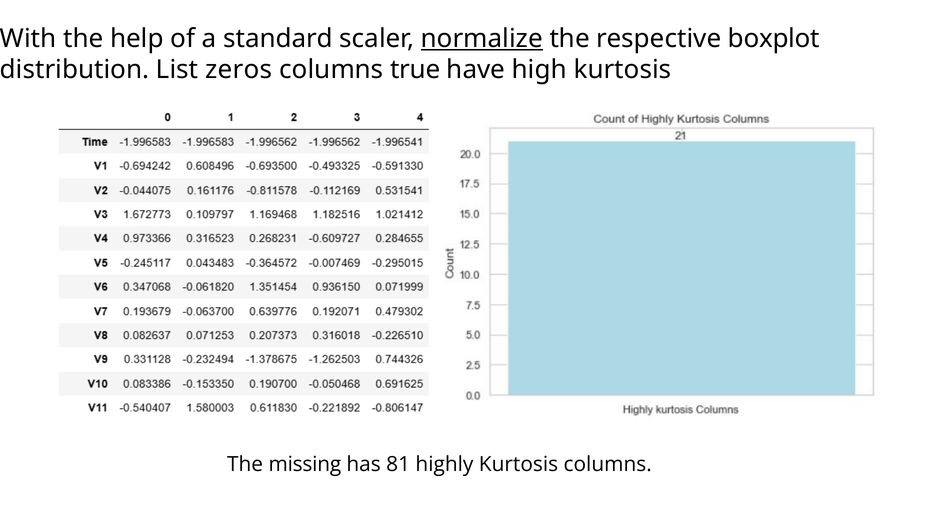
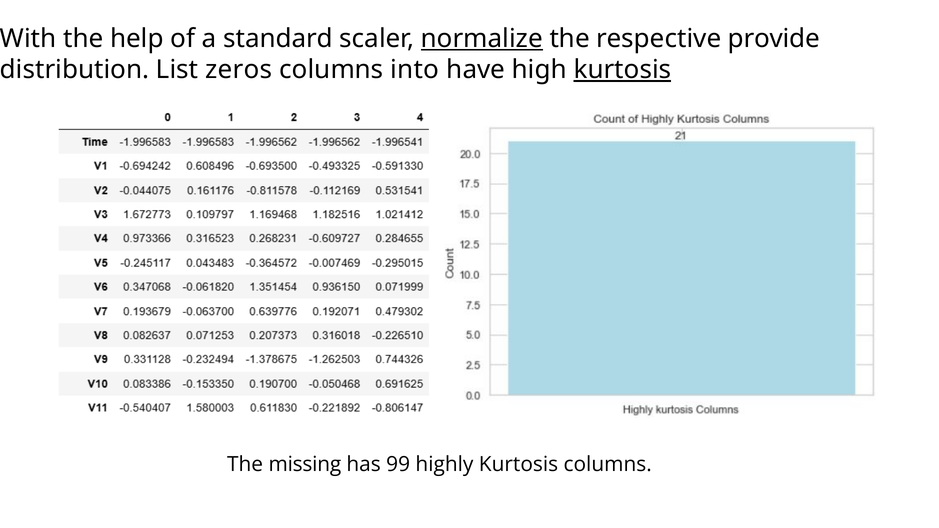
boxplot: boxplot -> provide (774, 38)
true: true -> into (415, 70)
kurtosis underline: none -> present (622, 70)
81: 81 -> 99 (398, 464)
